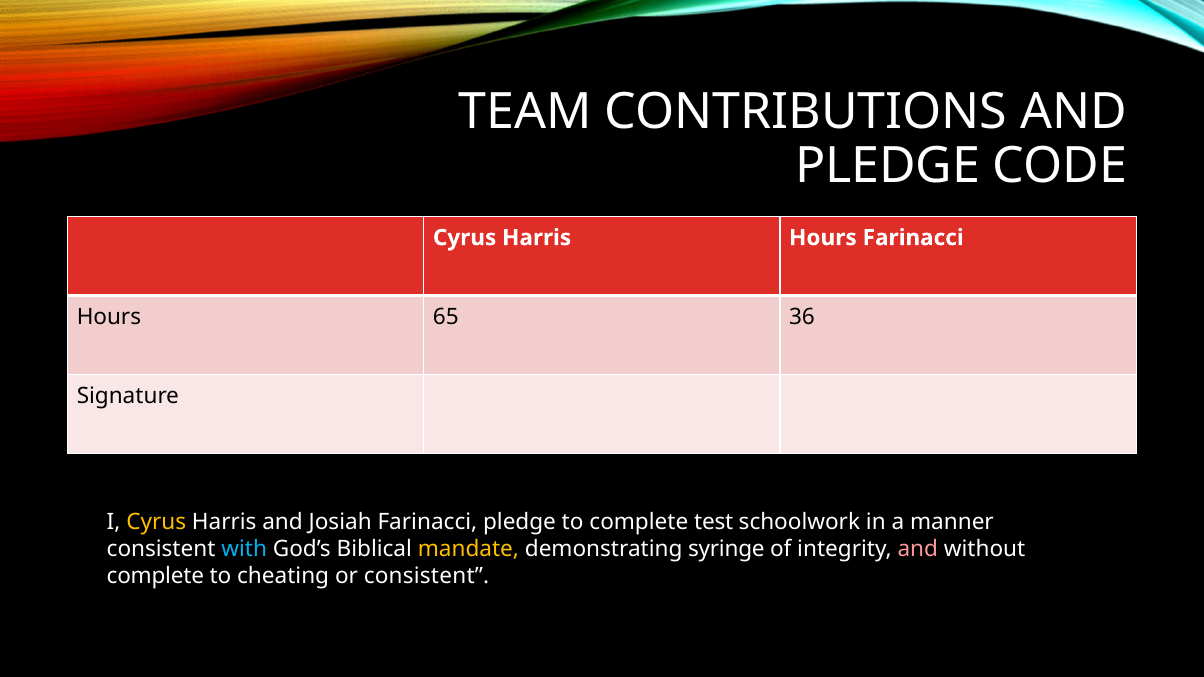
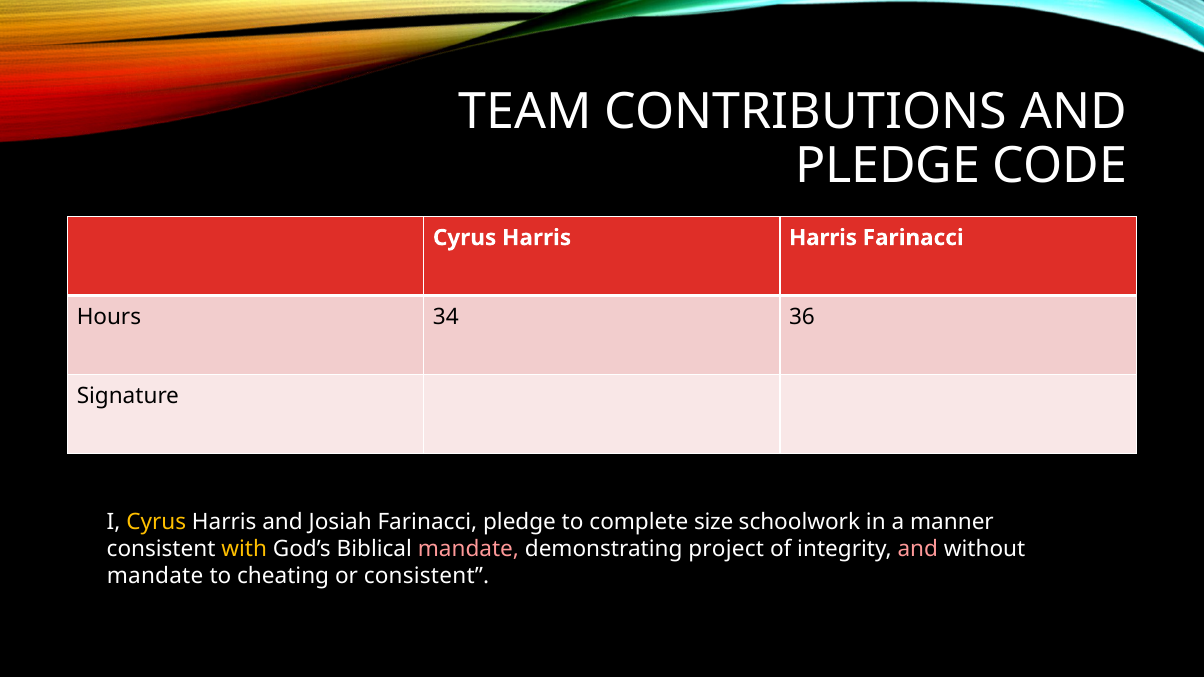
Harris Hours: Hours -> Harris (823, 238)
65: 65 -> 34 (446, 317)
test: test -> size (714, 522)
with colour: light blue -> yellow (244, 549)
mandate colour: yellow -> pink (468, 549)
syringe: syringe -> project (726, 549)
complete: complete -> mandate (155, 576)
